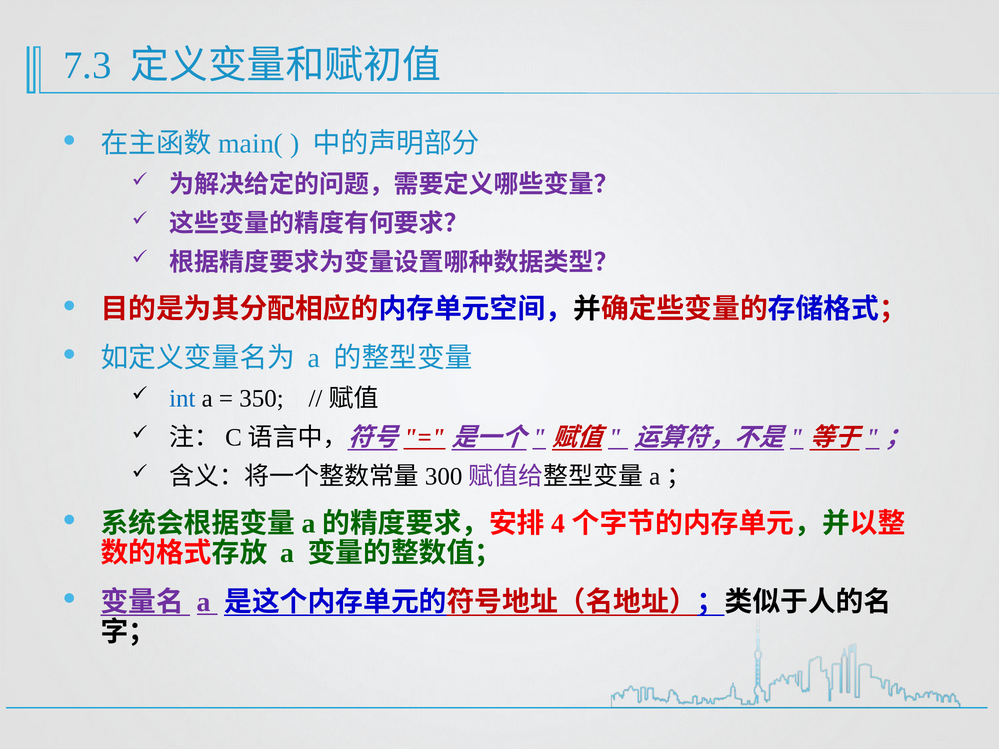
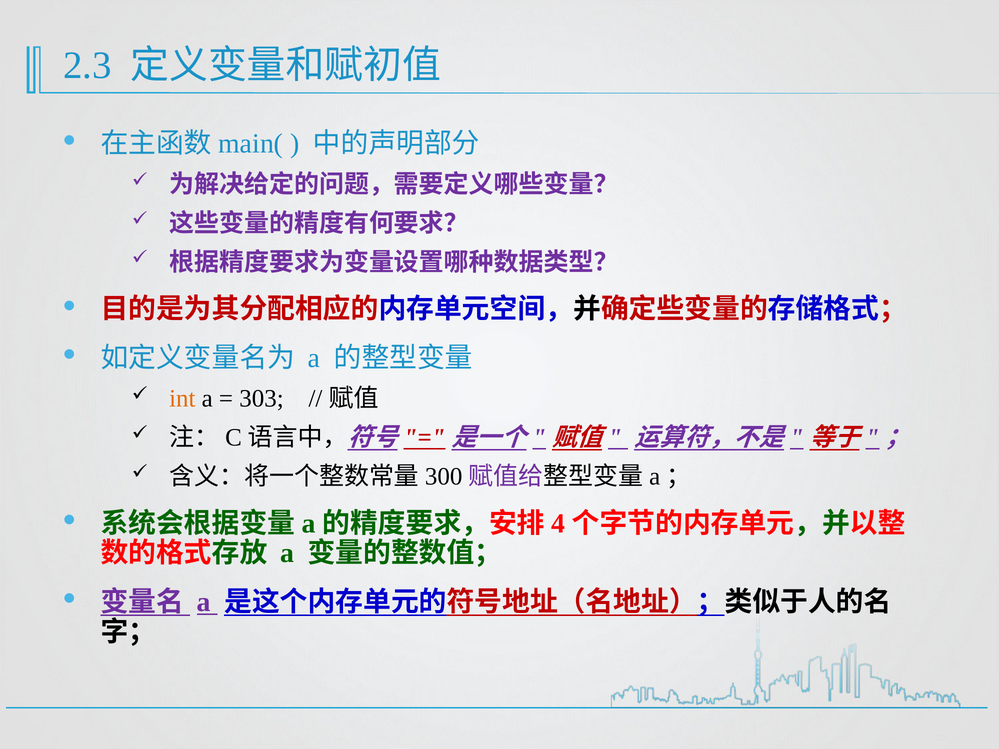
7.3: 7.3 -> 2.3 (87, 66)
int colour: blue -> orange (182, 399)
350: 350 -> 303 (262, 399)
